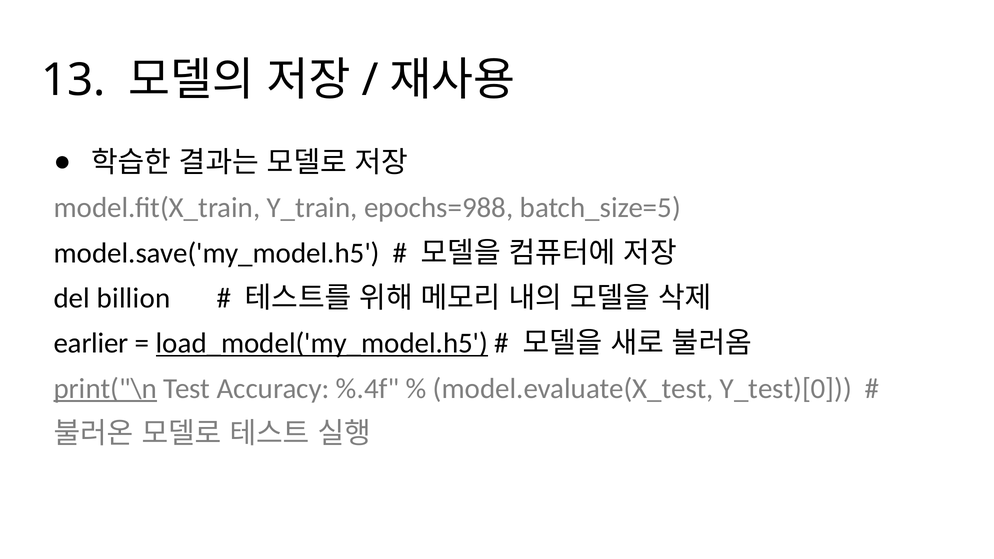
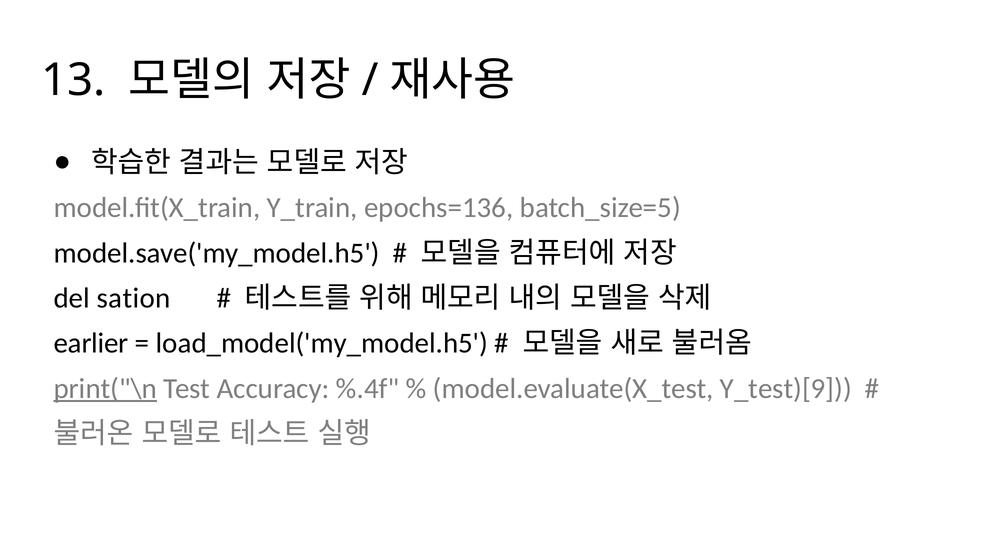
epochs=988: epochs=988 -> epochs=136 (439, 208)
billion: billion -> sation (134, 298)
load_model('my_model.h5 underline: present -> none (322, 343)
Y_test)[0: Y_test)[0 -> Y_test)[9 (786, 389)
